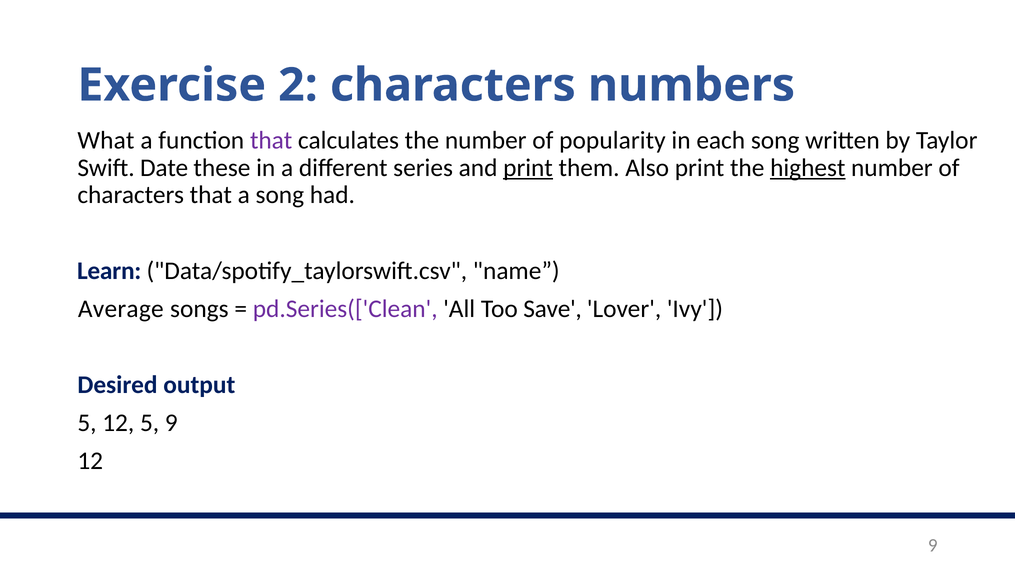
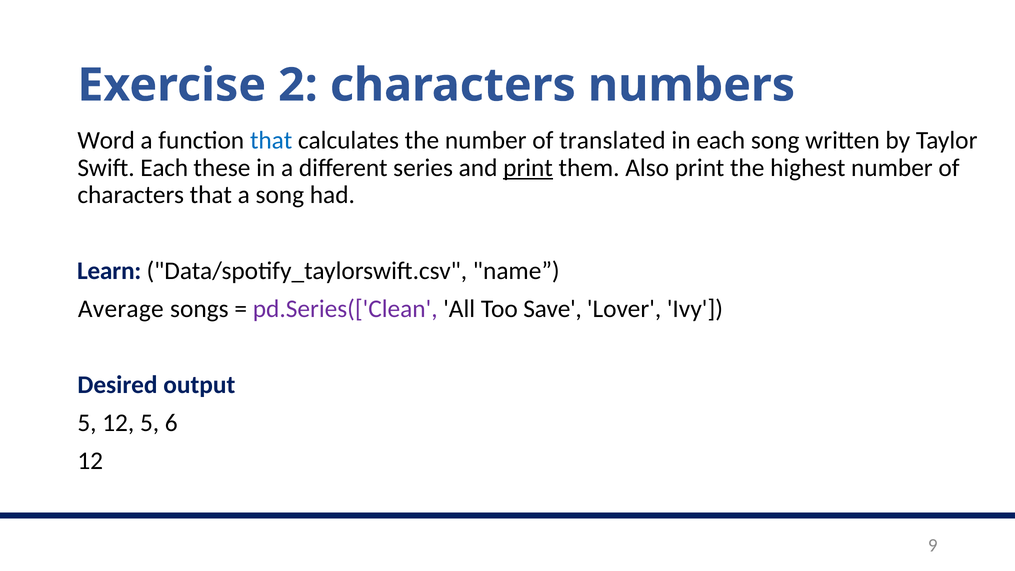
What: What -> Word (106, 140)
that colour: purple -> blue (271, 140)
popularity: popularity -> translated (612, 140)
Swift Date: Date -> Each (164, 168)
highest underline: present -> none (808, 168)
5 9: 9 -> 6 (171, 423)
